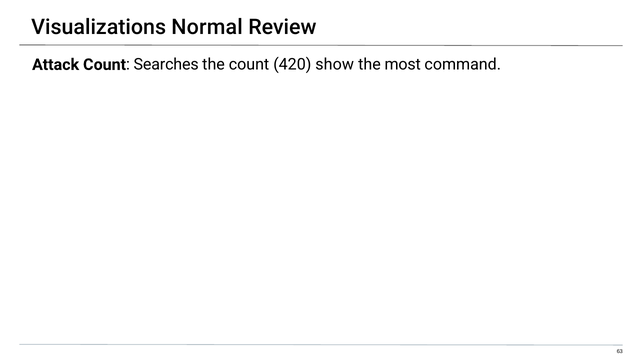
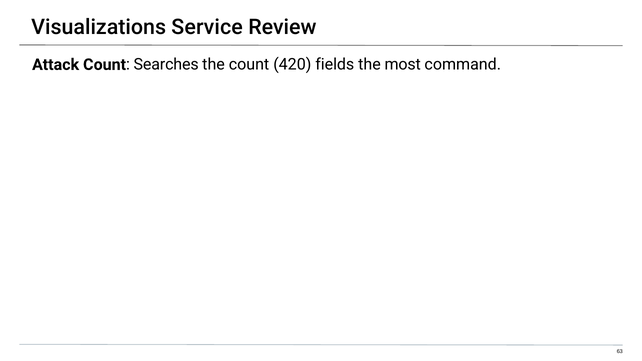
Normal: Normal -> Service (207, 27)
show: show -> fields (335, 65)
